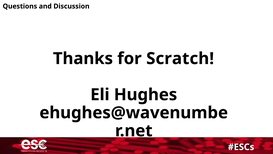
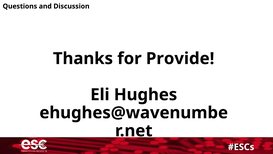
Scratch: Scratch -> Provide (180, 58)
